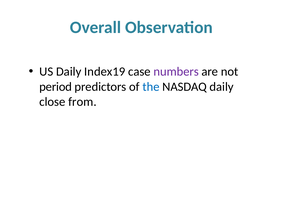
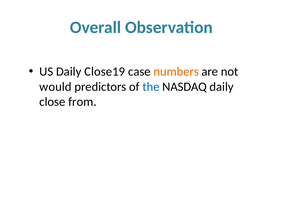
Index19: Index19 -> Close19 (105, 72)
numbers colour: purple -> orange (176, 72)
period: period -> would (55, 87)
